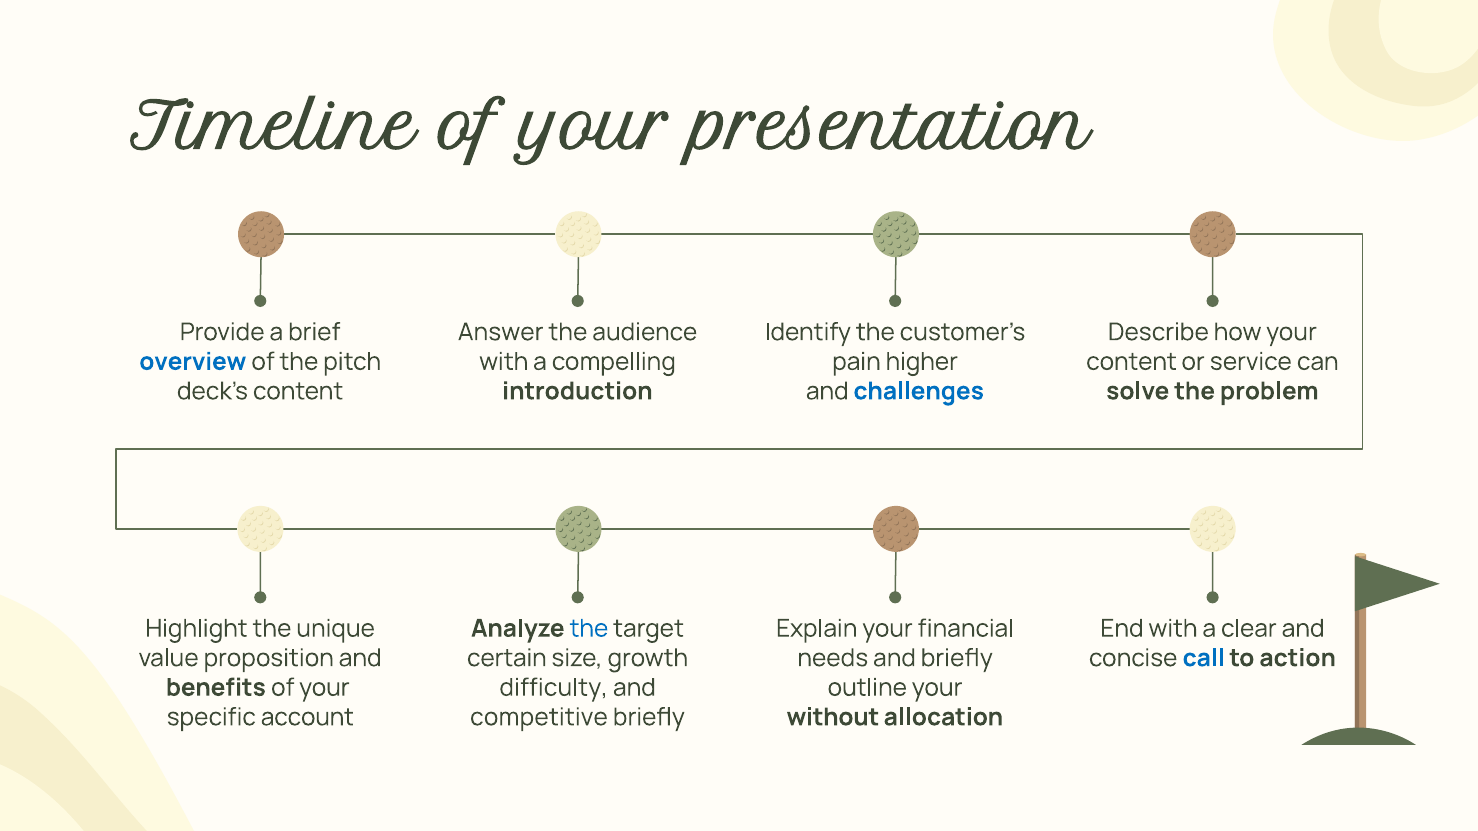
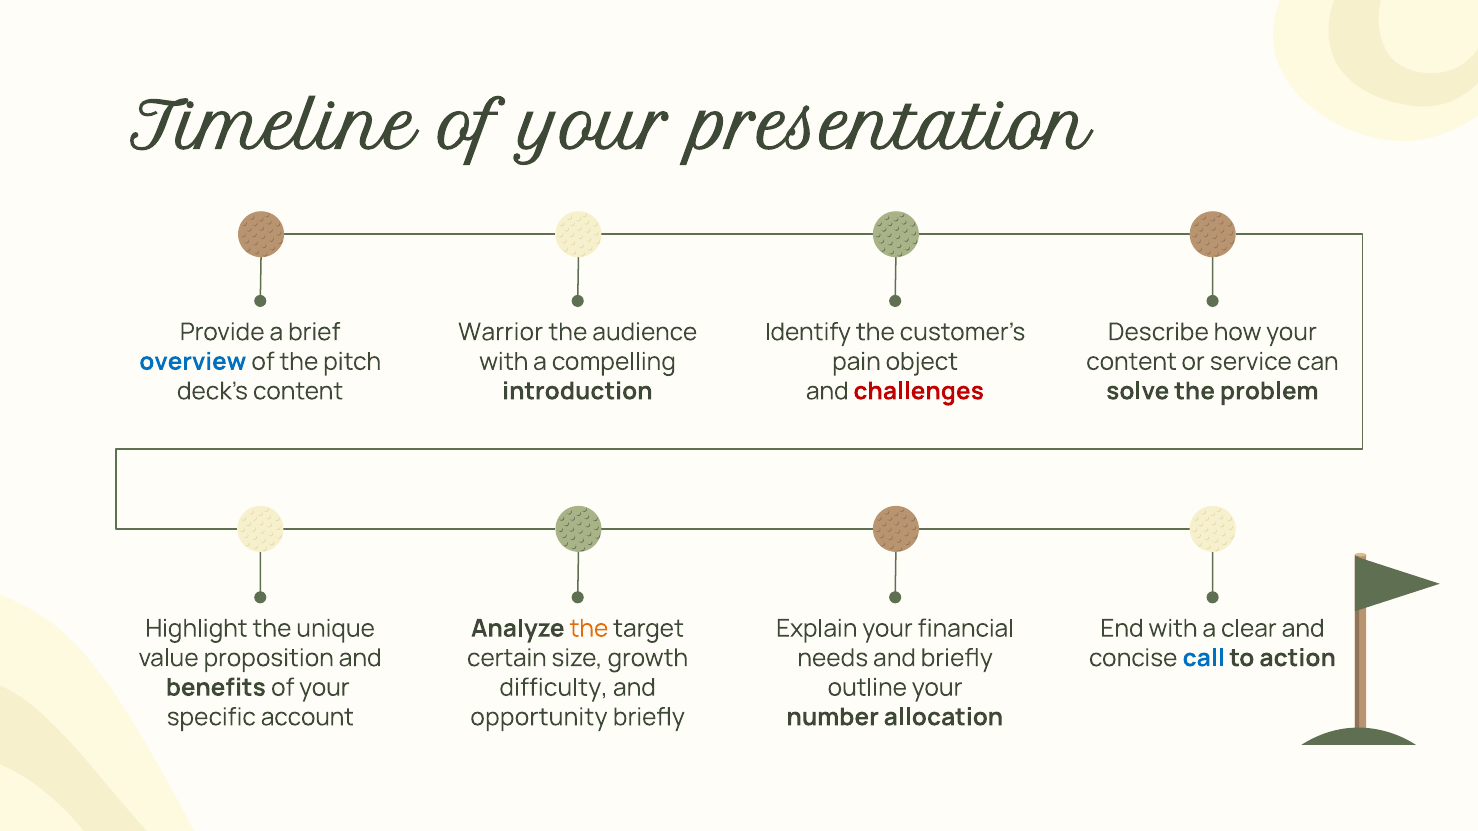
Answer: Answer -> Warrior (501, 332)
higher: higher -> object (922, 362)
challenges colour: blue -> red (919, 391)
the colour: blue -> orange (589, 629)
competitive: competitive -> opportunity (539, 717)
without: without -> number (833, 717)
